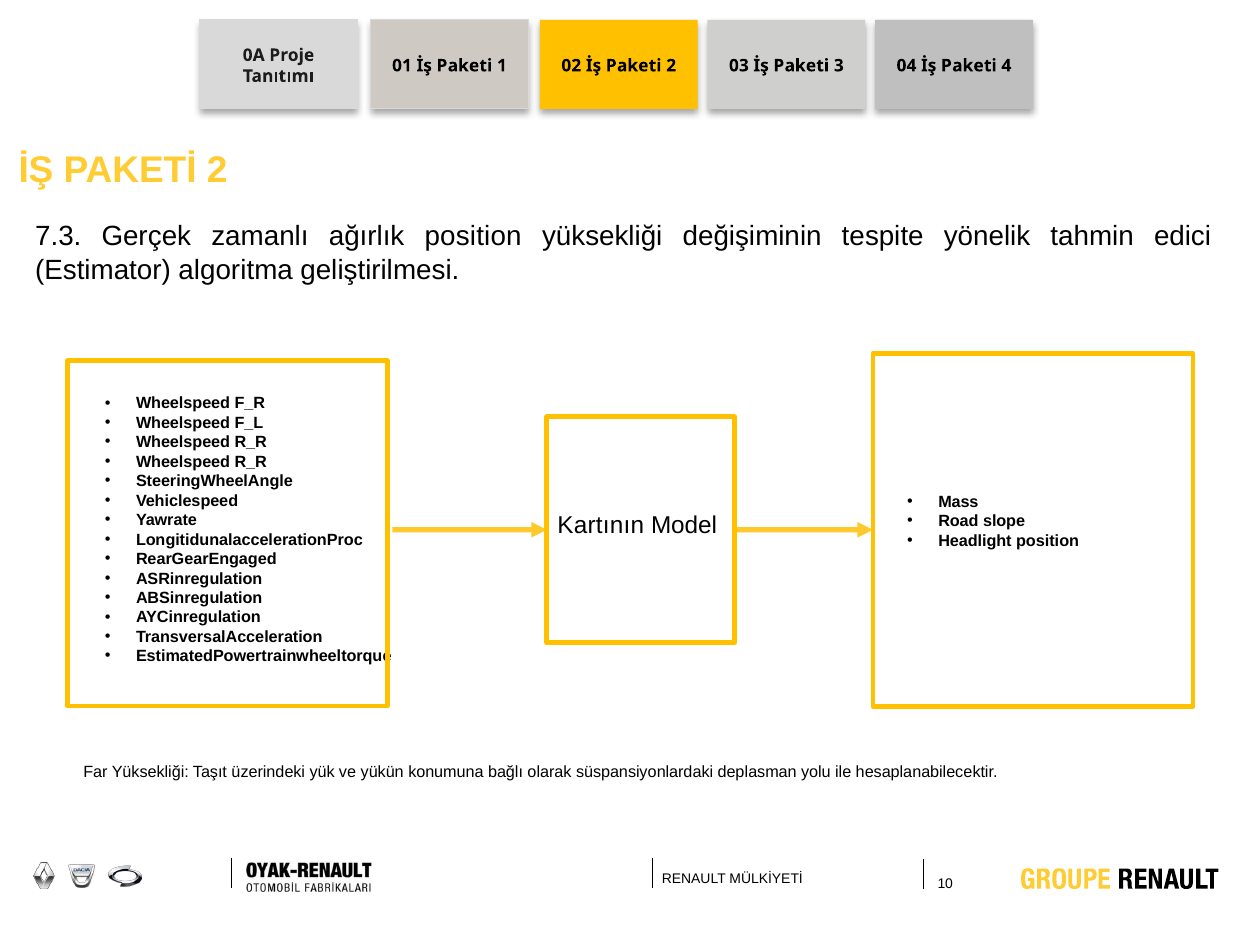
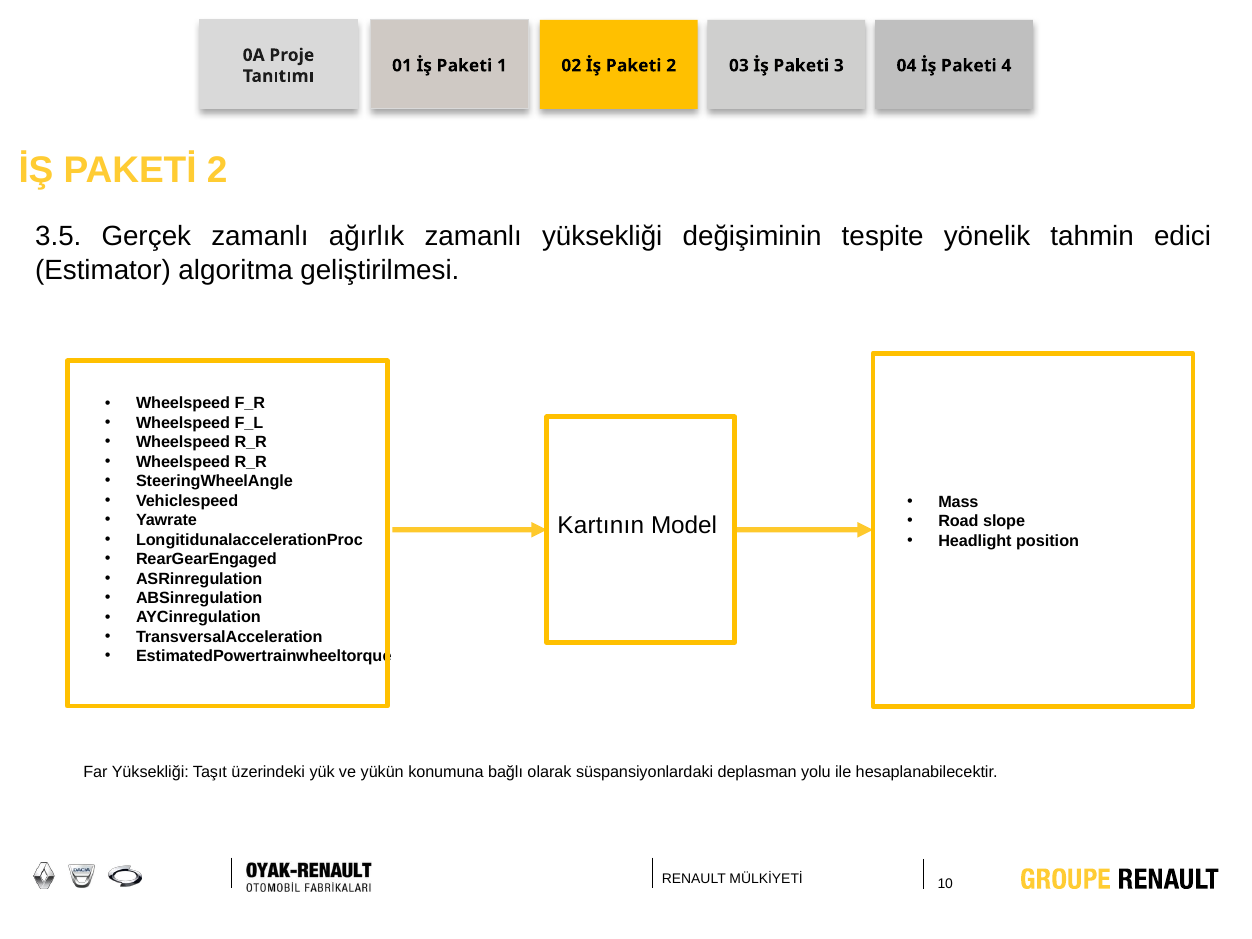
7.3: 7.3 -> 3.5 (58, 237)
ağırlık position: position -> zamanlı (473, 237)
